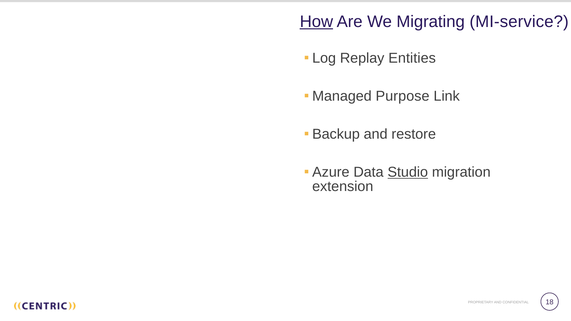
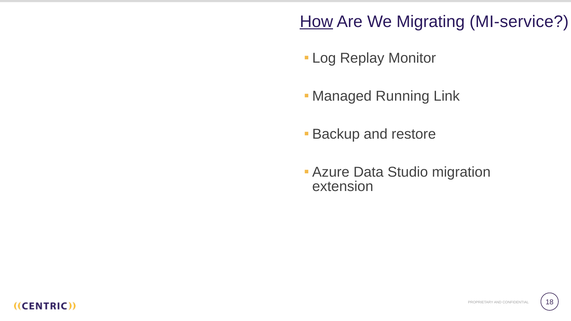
Entities: Entities -> Monitor (412, 58)
Purpose: Purpose -> Running (403, 96)
Studio underline: present -> none (408, 172)
